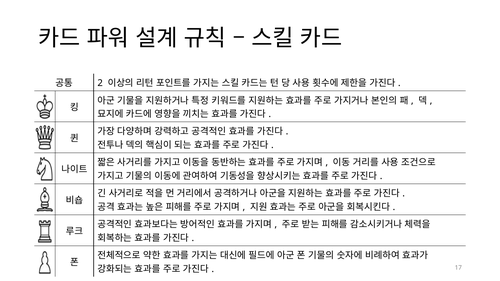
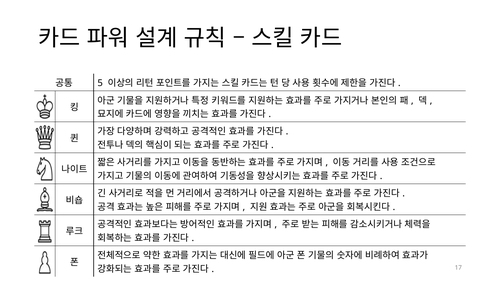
2: 2 -> 5 (100, 83)
